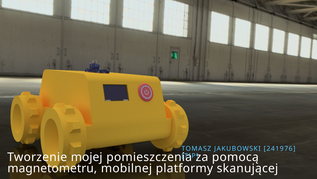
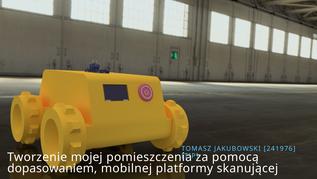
magnetometru: magnetometru -> dopasowaniem (52, 168)
